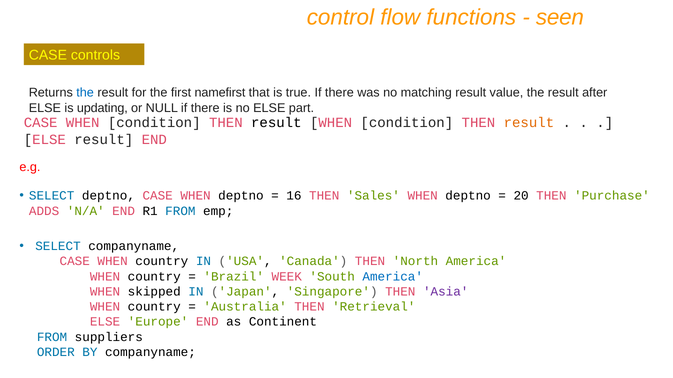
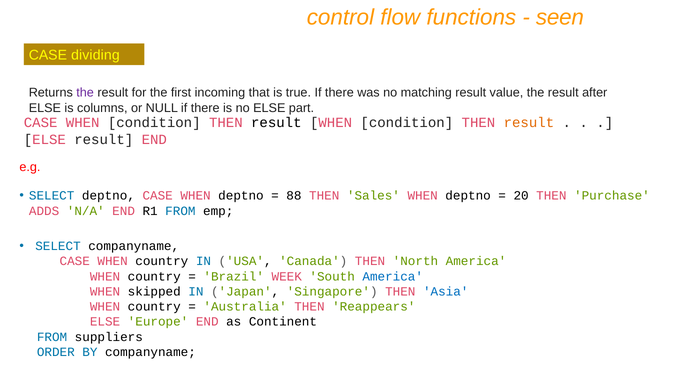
controls: controls -> dividing (95, 55)
the colour: blue -> purple (85, 93)
namefirst: namefirst -> incoming (220, 93)
updating: updating -> columns (102, 108)
16: 16 -> 88 (294, 196)
Asia colour: purple -> blue (446, 292)
Retrieval: Retrieval -> Reappears (374, 307)
